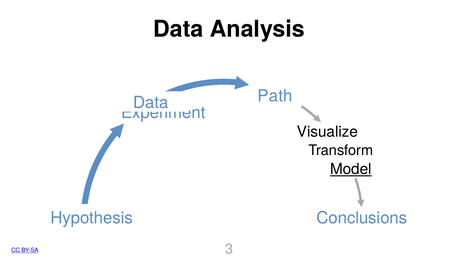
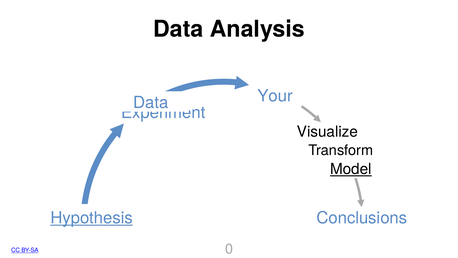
Path: Path -> Your (275, 96)
Hypothesis underline: none -> present (92, 218)
3: 3 -> 0 (229, 249)
